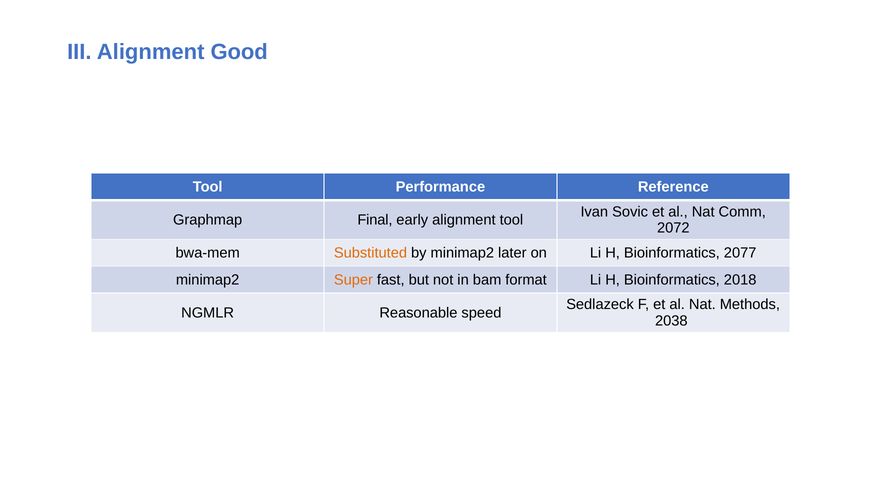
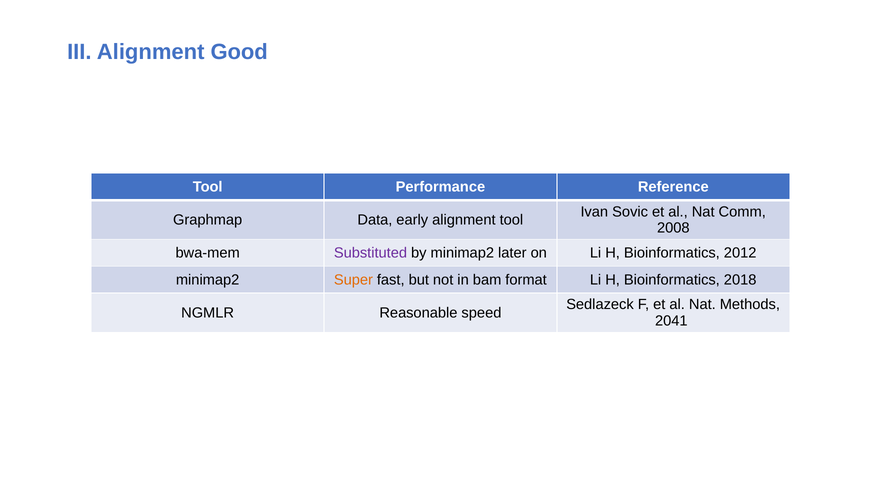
Final: Final -> Data (375, 220)
2072: 2072 -> 2008 (673, 228)
Substituted colour: orange -> purple (370, 253)
2077: 2077 -> 2012 (740, 253)
2038: 2038 -> 2041 (671, 321)
